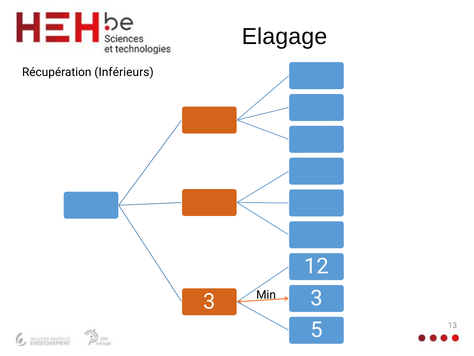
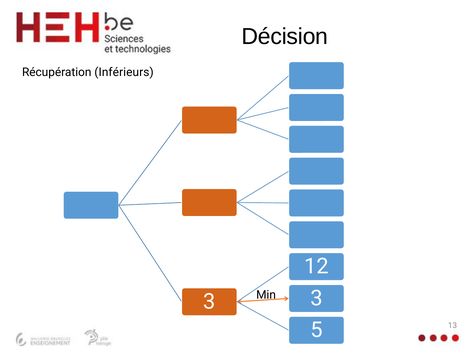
Elagage: Elagage -> Décision (285, 37)
